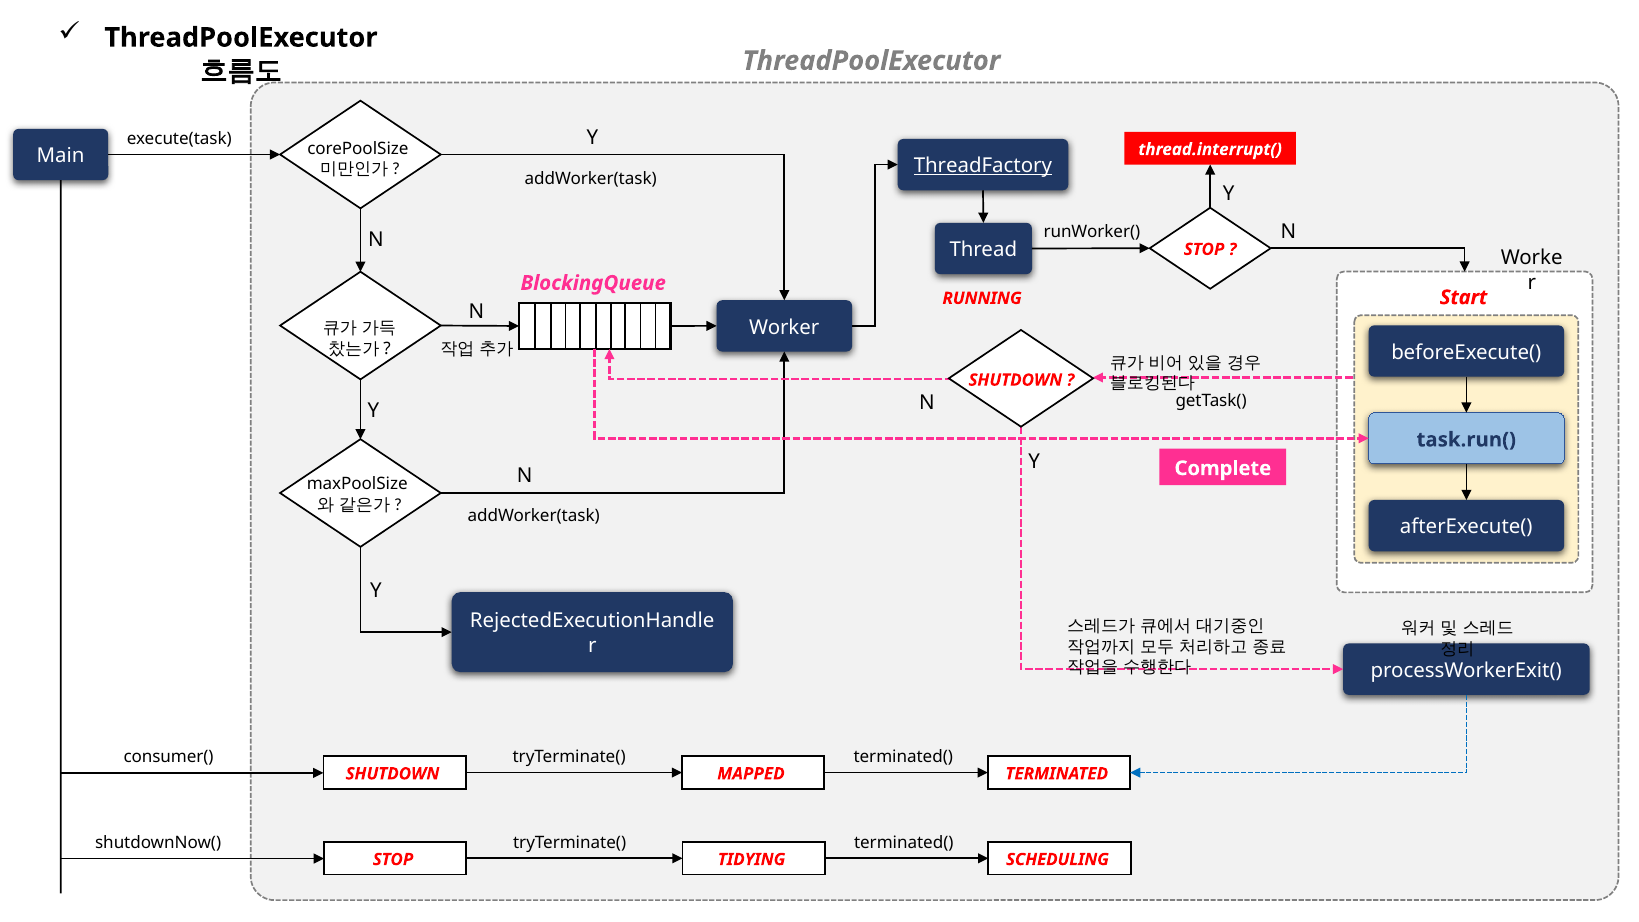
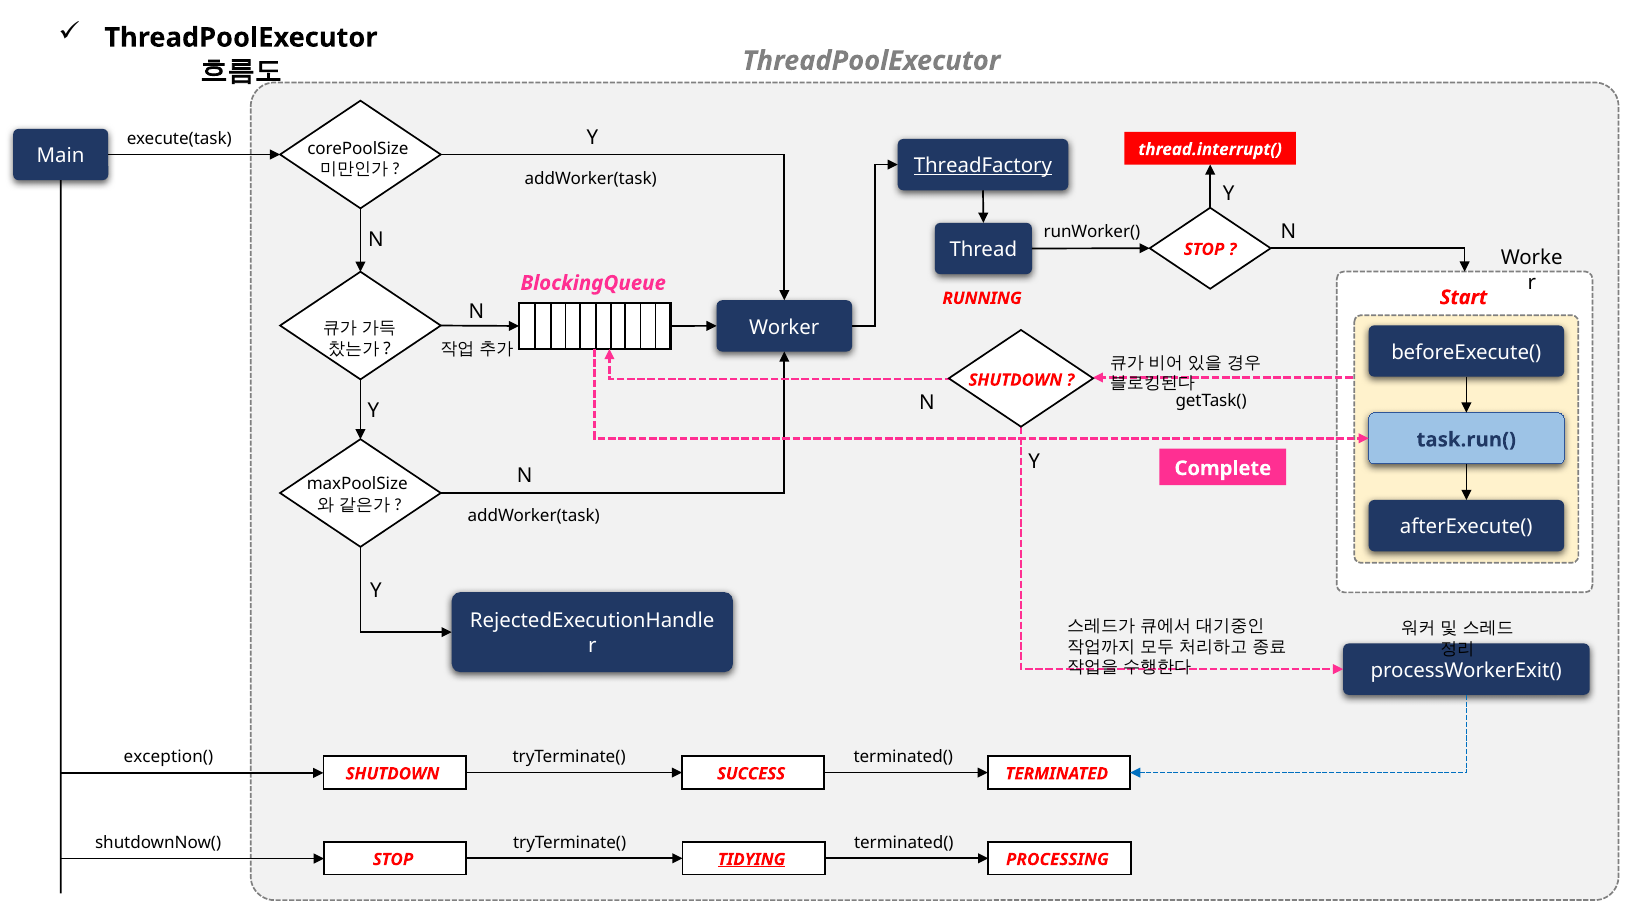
consumer(: consumer( -> exception( (168, 757)
MAPPED: MAPPED -> SUCCESS (751, 774)
TIDYING underline: none -> present (752, 859)
SCHEDULING: SCHEDULING -> PROCESSING (1057, 859)
